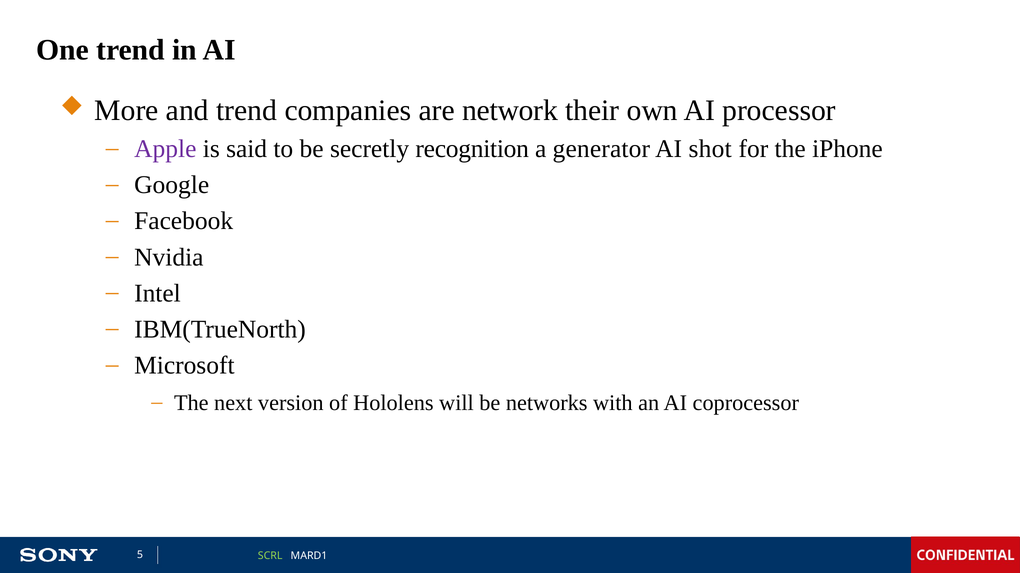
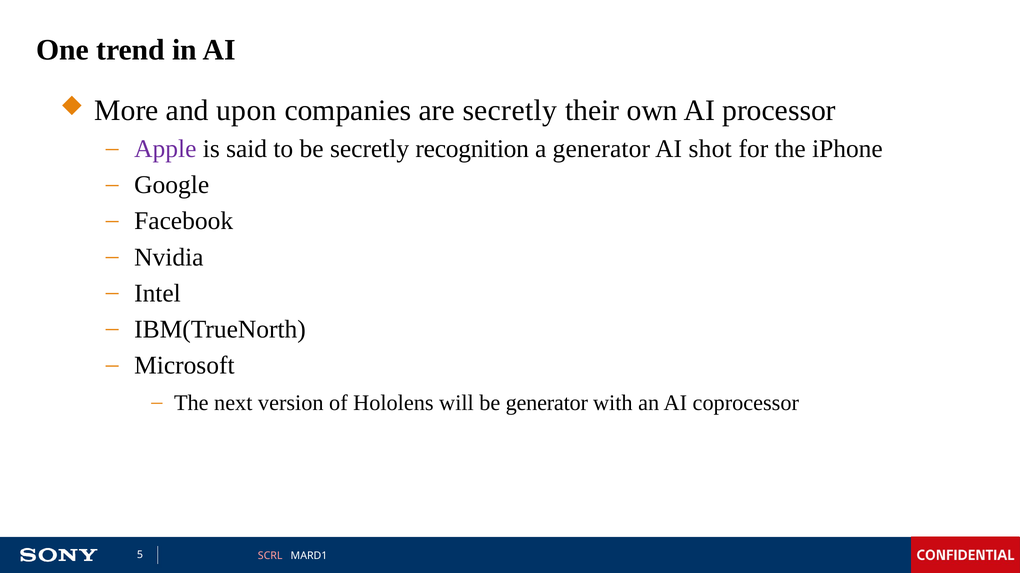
and trend: trend -> upon (246, 111)
are network: network -> secretly (510, 111)
be networks: networks -> generator (547, 403)
SCRL colour: light green -> pink (270, 556)
